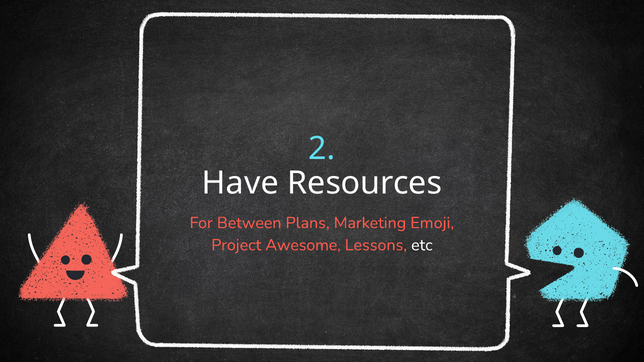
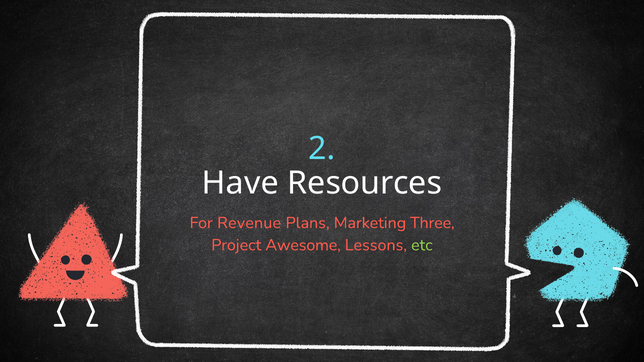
Between: Between -> Revenue (249, 223)
Emoji: Emoji -> Three (432, 223)
etc colour: white -> light green (422, 245)
